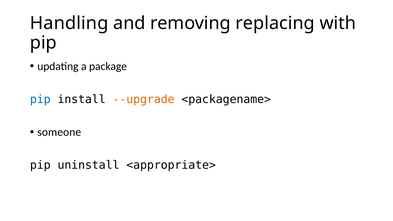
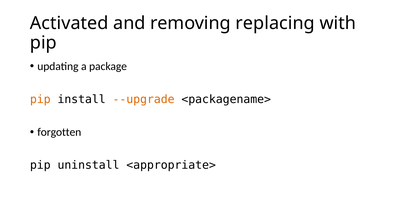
Handling: Handling -> Activated (69, 23)
pip colour: blue -> orange (40, 99)
someone: someone -> forgotten (59, 132)
